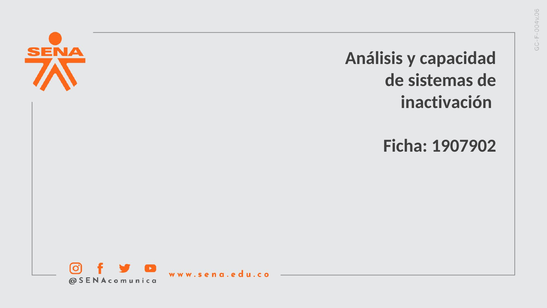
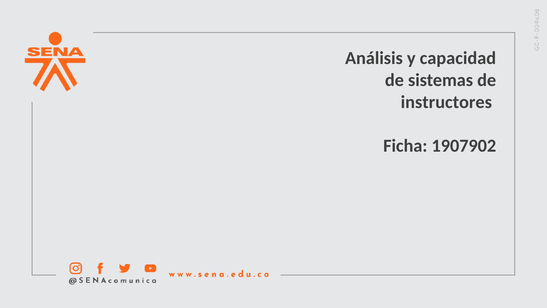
inactivación: inactivación -> instructores (446, 102)
